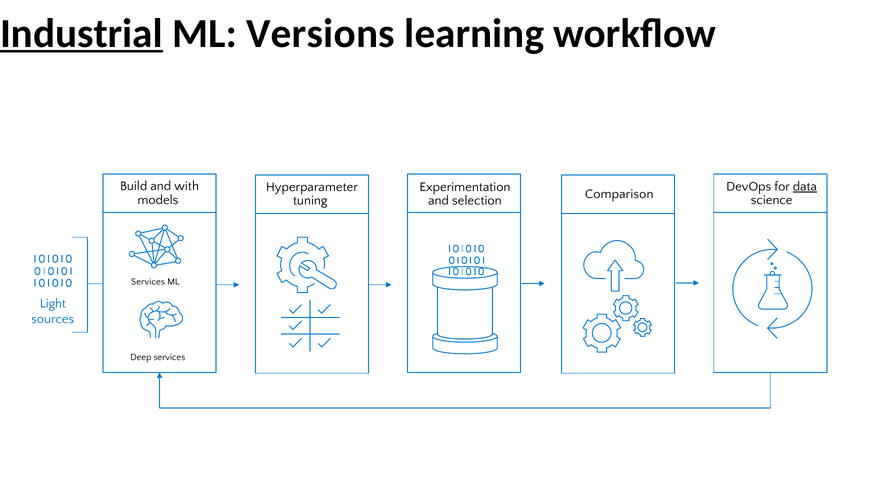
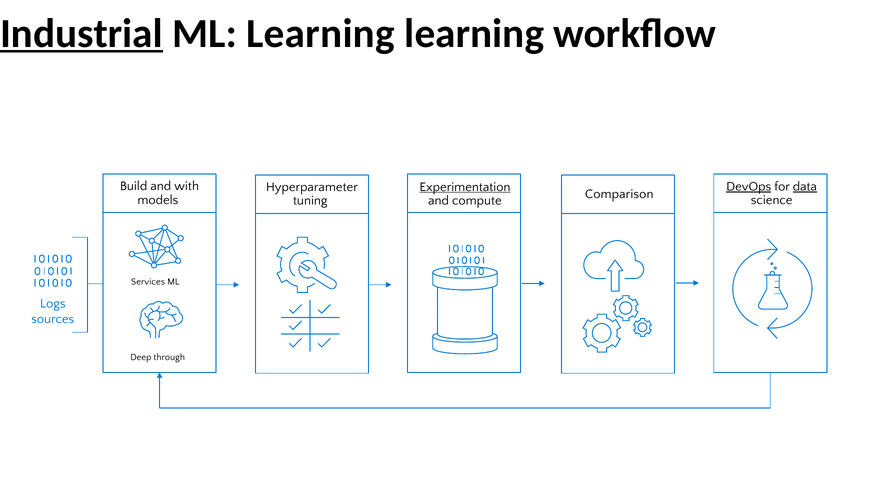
ML Versions: Versions -> Learning (321, 34)
DevOps underline: none -> present (749, 186)
Experimentation underline: none -> present (465, 187)
selection: selection -> compute (477, 201)
Light: Light -> Logs (53, 303)
Deep services: services -> through (169, 357)
